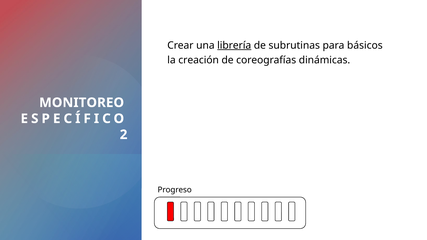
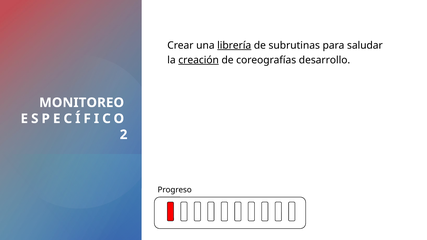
básicos: básicos -> saludar (365, 45)
creación underline: none -> present (199, 60)
dinámicas: dinámicas -> desarrollo (325, 60)
